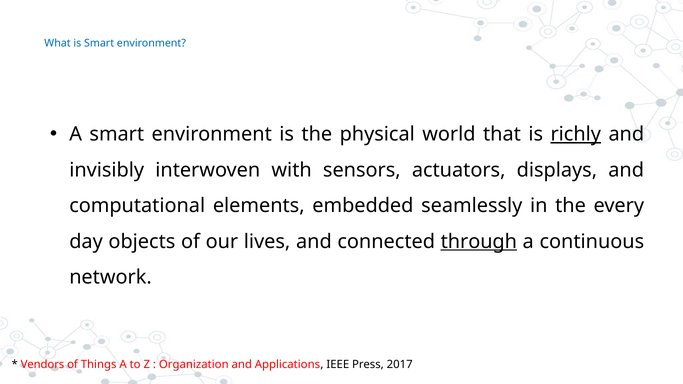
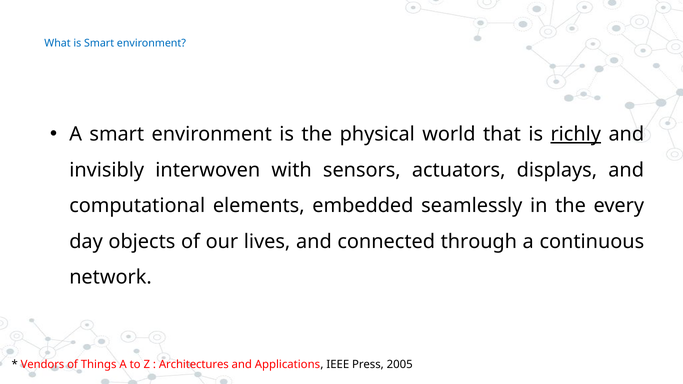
through underline: present -> none (479, 242)
Organization: Organization -> Architectures (194, 365)
2017: 2017 -> 2005 (400, 365)
